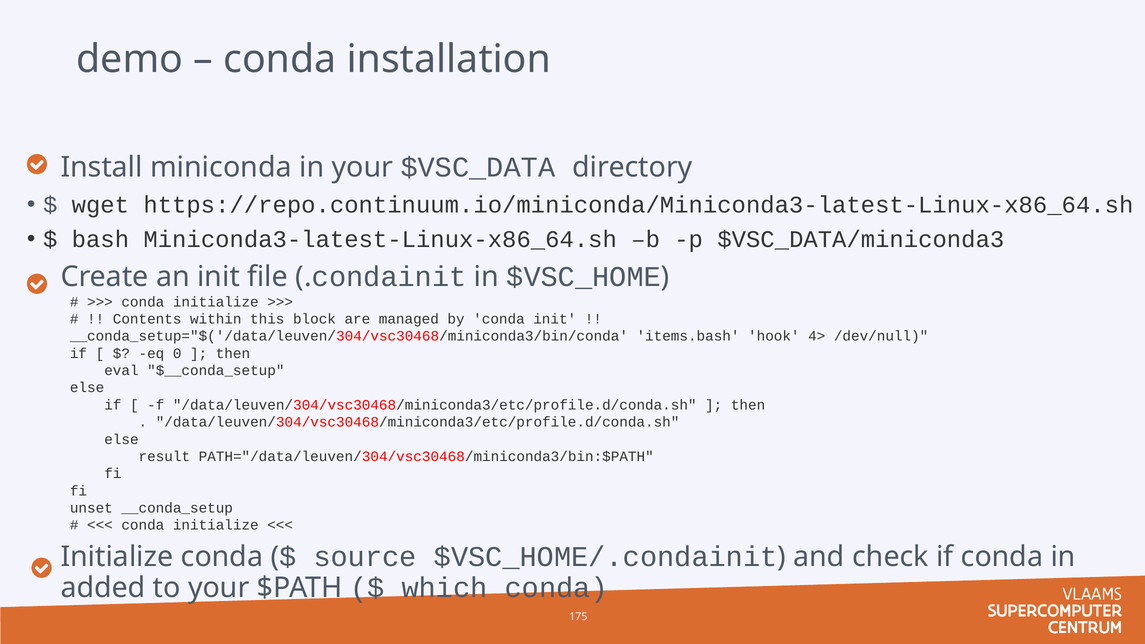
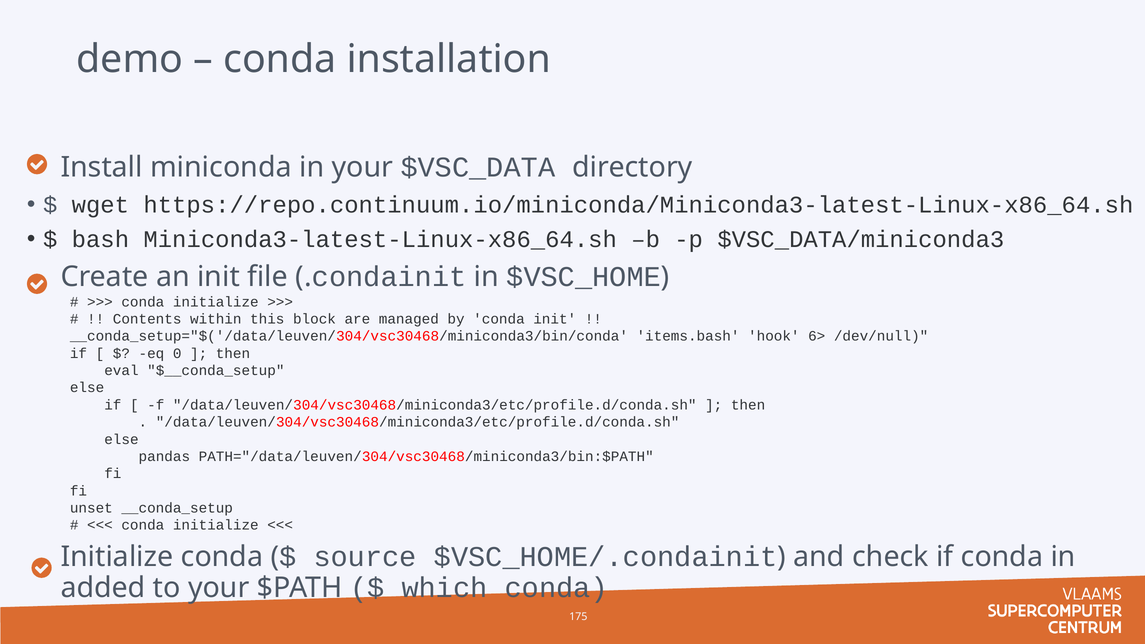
4>: 4> -> 6> (817, 336)
result: result -> pandas (164, 456)
